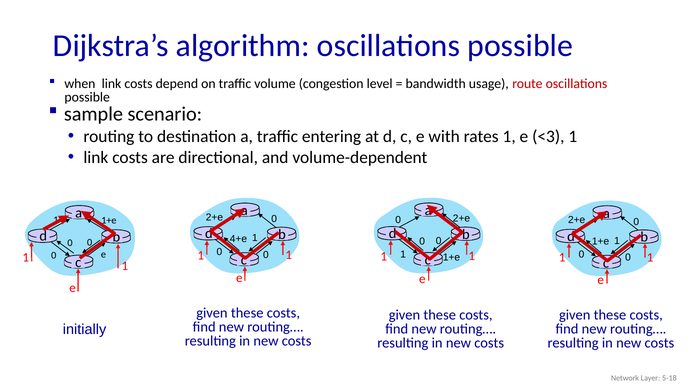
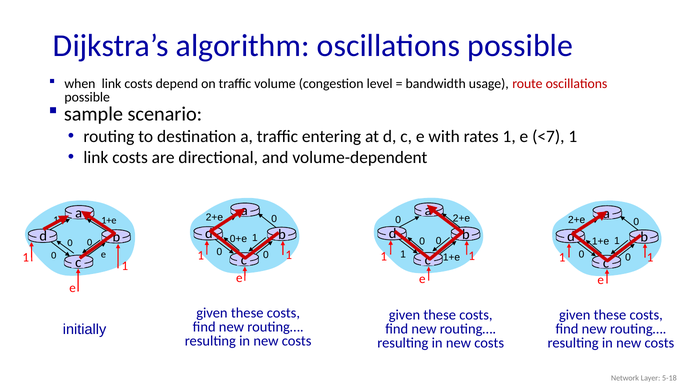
<3: <3 -> <7 (548, 137)
4+e: 4+e -> 0+e (238, 239)
